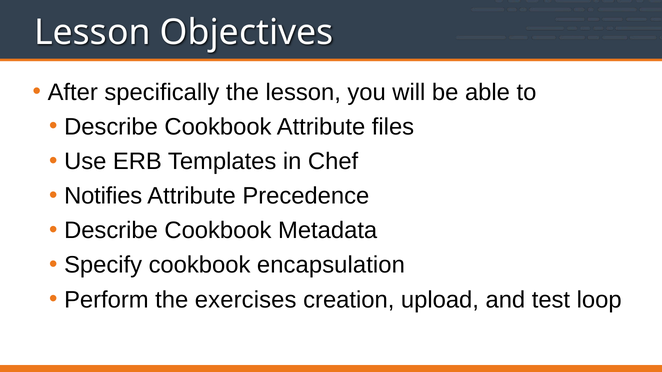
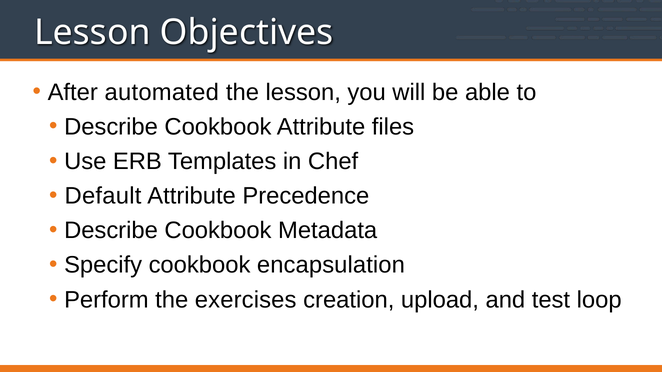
specifically: specifically -> automated (162, 92)
Notifies: Notifies -> Default (103, 196)
